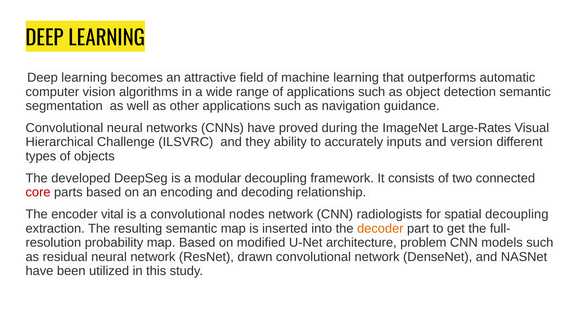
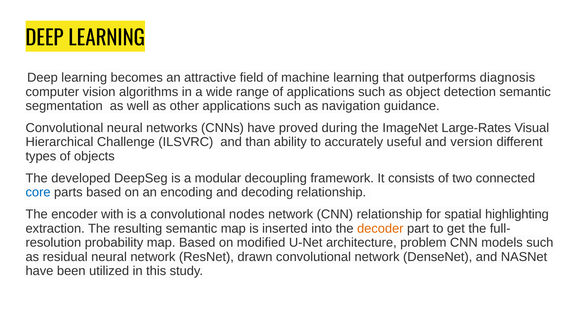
automatic: automatic -> diagnosis (507, 78)
they: they -> than (258, 142)
inputs: inputs -> useful (404, 142)
core colour: red -> blue (38, 192)
vital: vital -> with (112, 214)
CNN radiologists: radiologists -> relationship (390, 214)
spatial decoupling: decoupling -> highlighting (517, 214)
